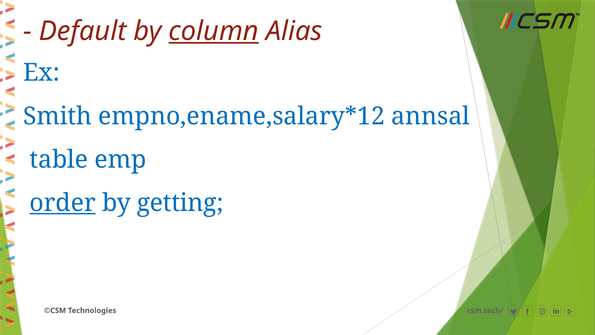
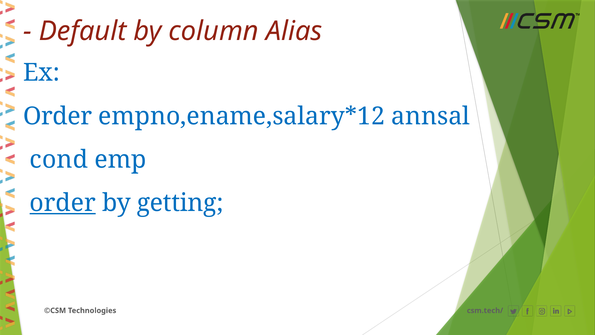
column underline: present -> none (214, 31)
Smith: Smith -> Order (58, 116)
table: table -> cond (59, 159)
